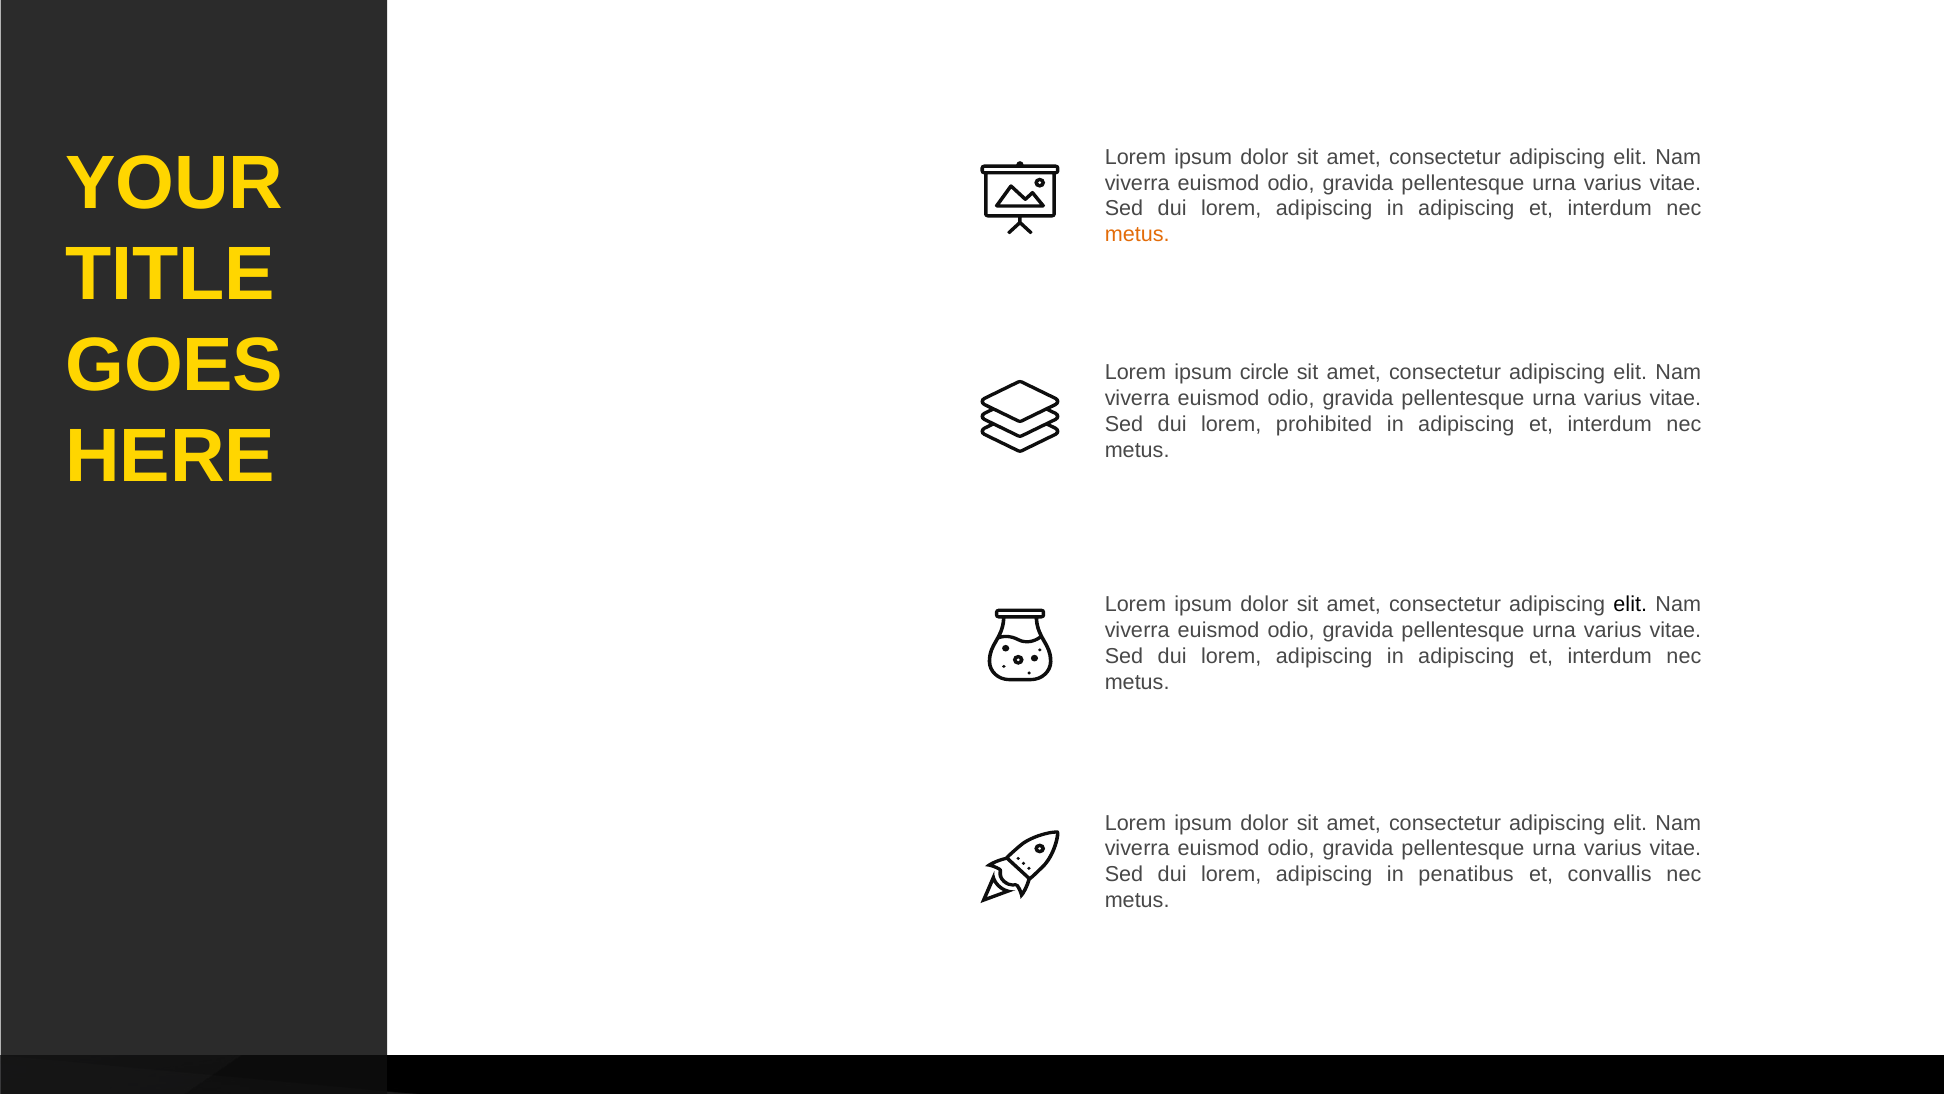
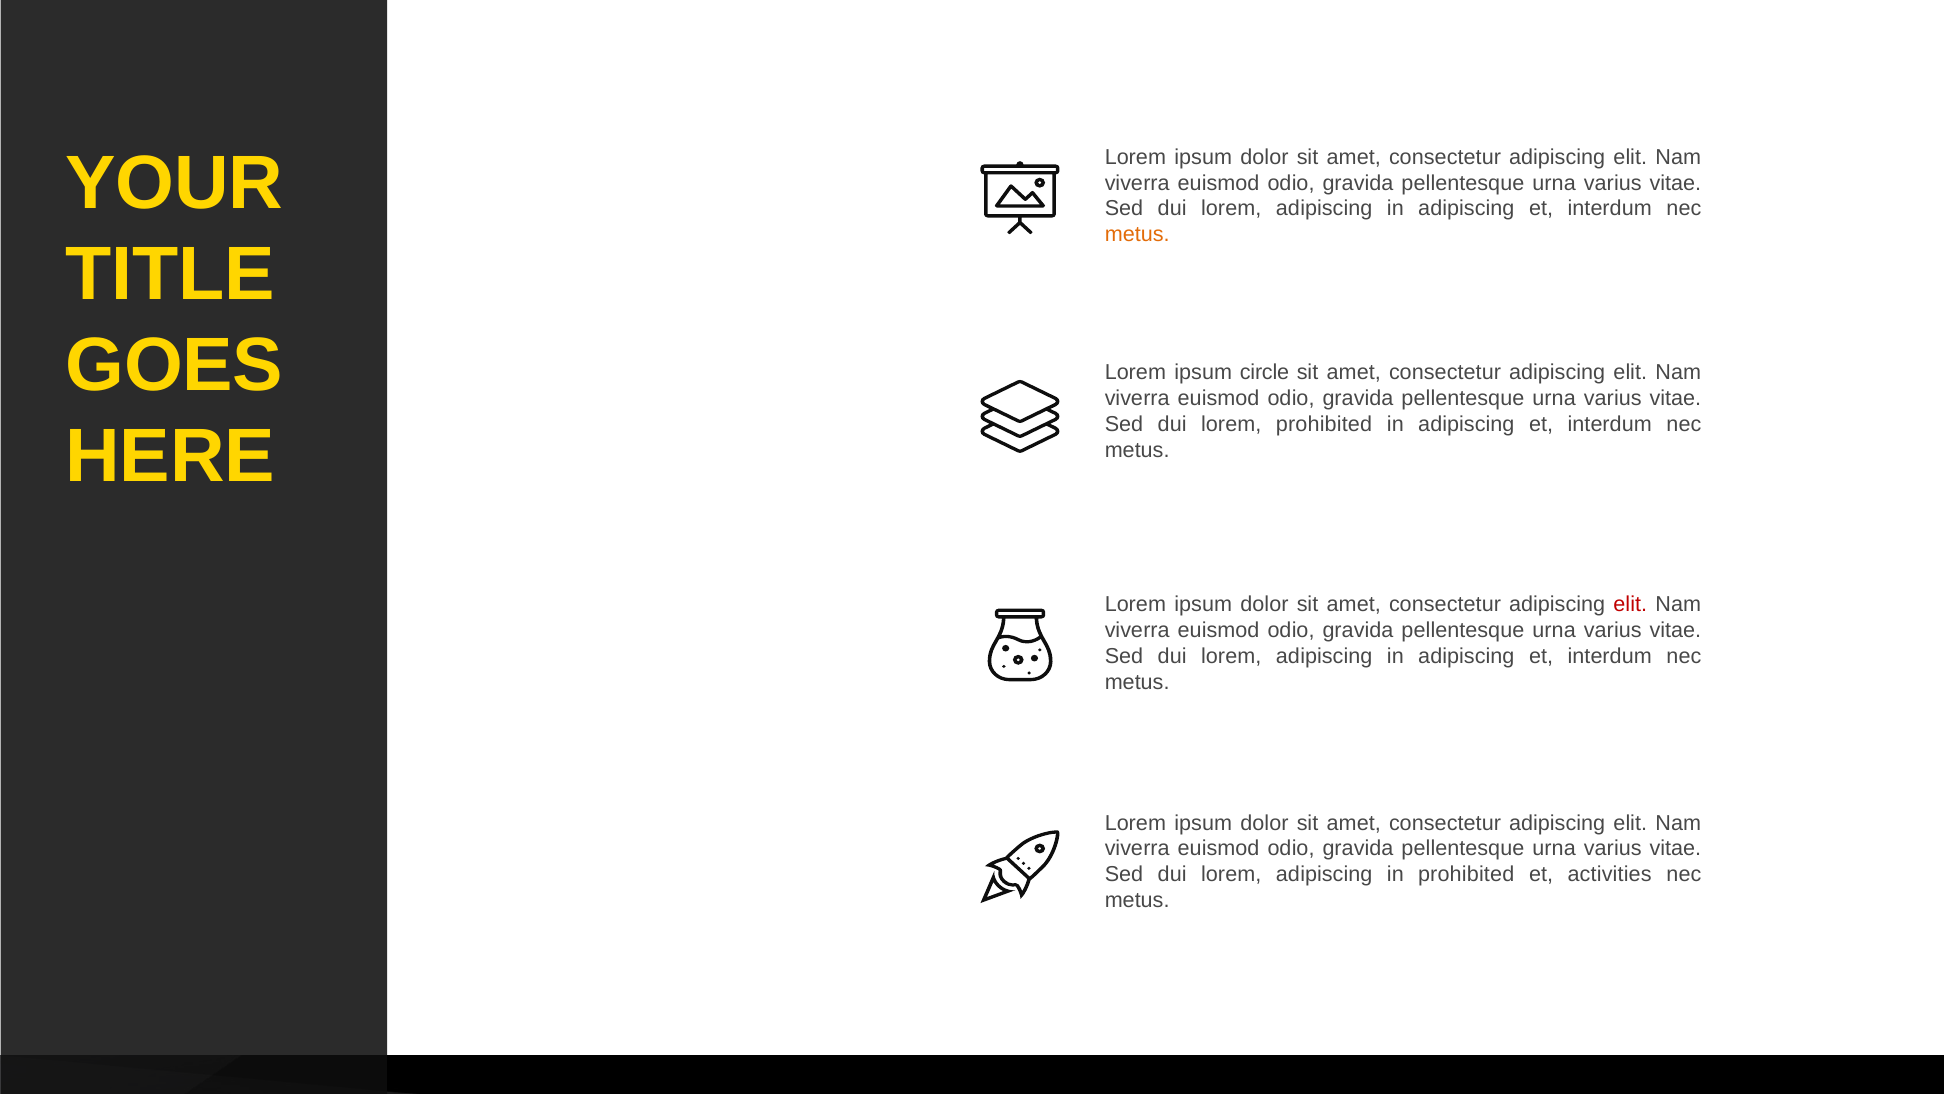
elit colour: black -> red (1630, 604)
in penatibus: penatibus -> prohibited (1466, 874)
convallis: convallis -> activities (1610, 874)
